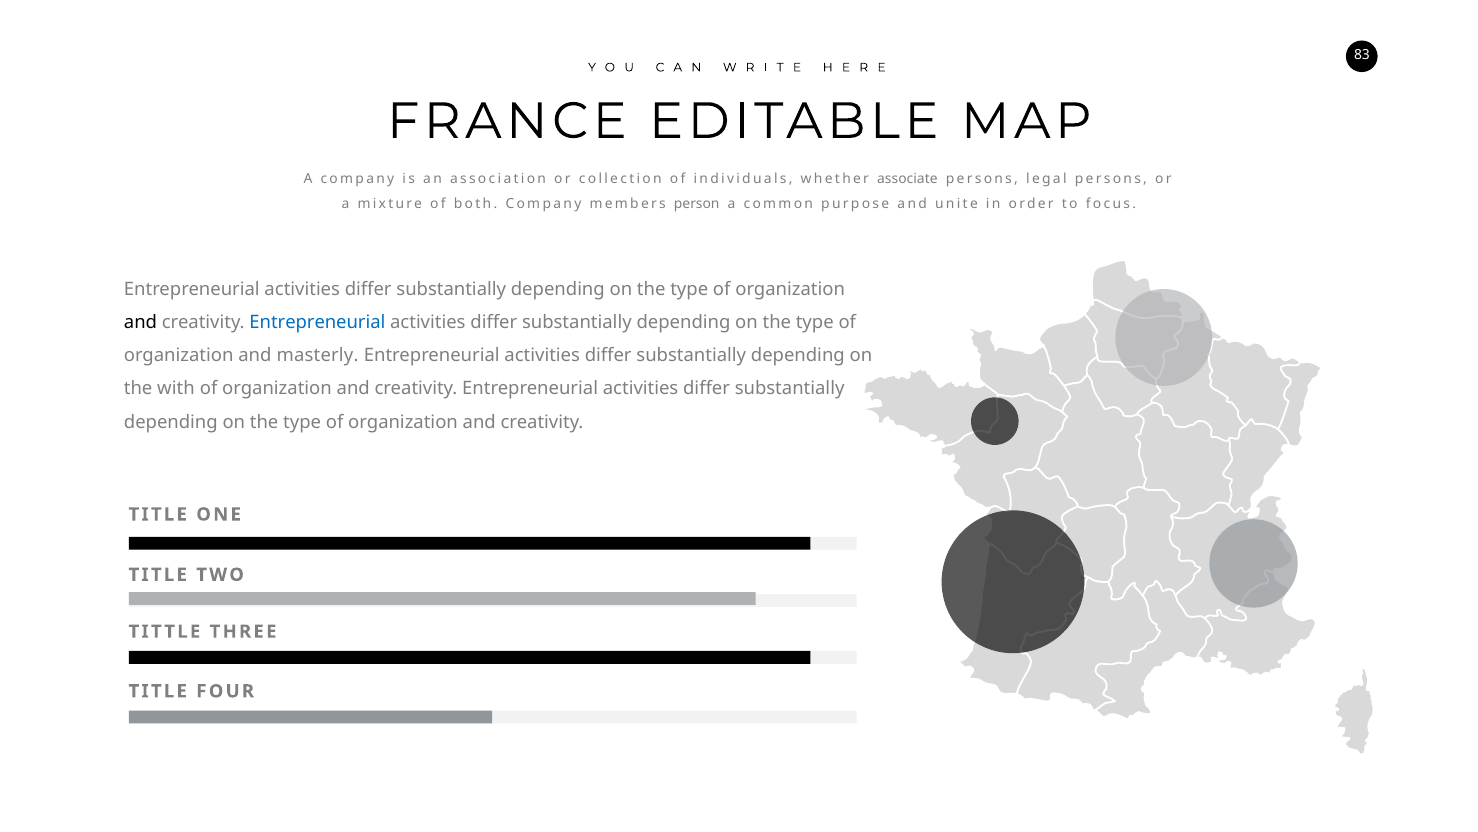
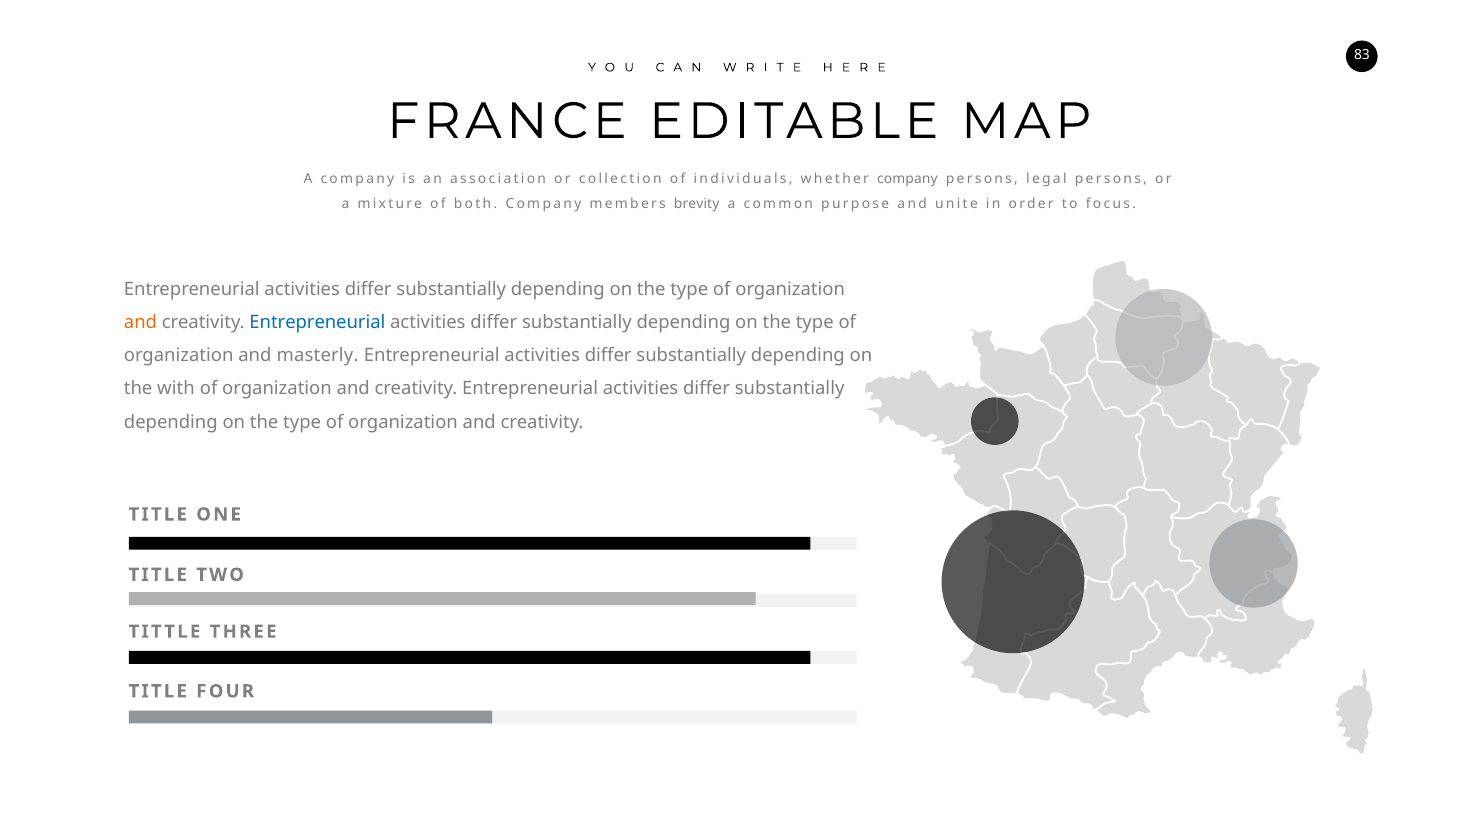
whether associate: associate -> company (907, 179)
person: person -> brevity (697, 204)
and colour: black -> orange (140, 322)
